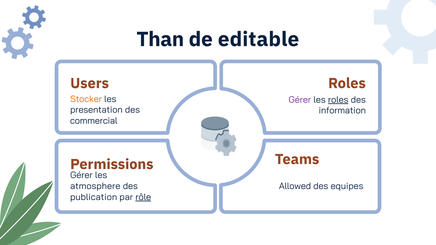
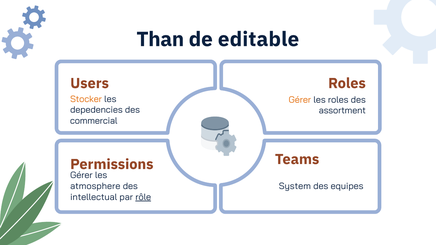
Gérer colour: purple -> orange (300, 100)
roles underline: present -> none (338, 100)
presentation: presentation -> depedencies (96, 110)
information: information -> assortment (342, 111)
Allowed: Allowed -> System (295, 186)
publication: publication -> intellectual (94, 197)
